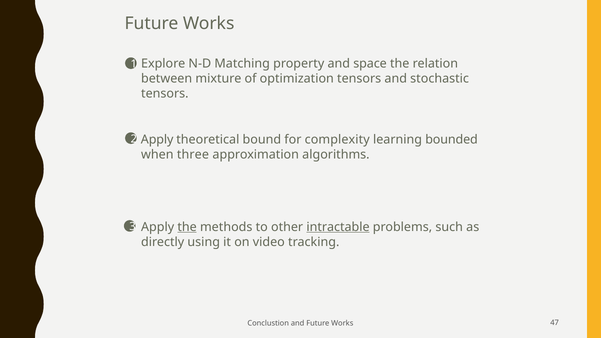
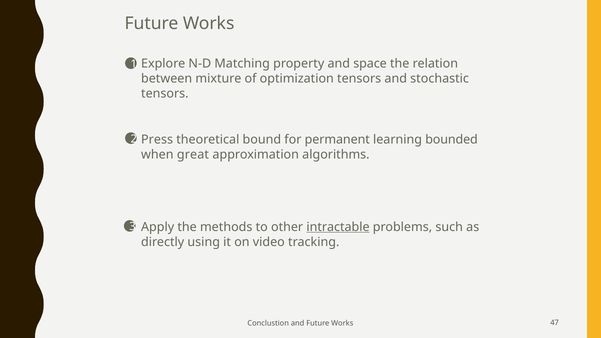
Apply: Apply -> Press (157, 140)
complexity: complexity -> permanent (337, 140)
three: three -> great (193, 155)
the underline: present -> none (187, 227)
